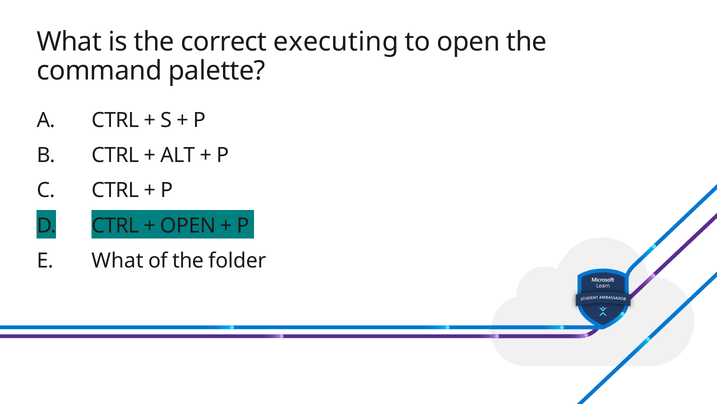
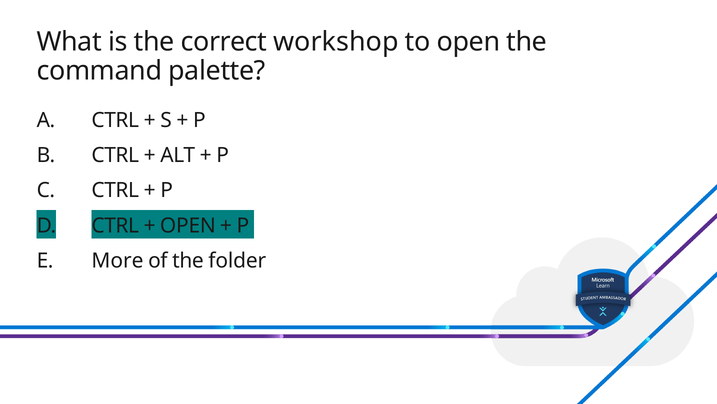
executing: executing -> workshop (336, 42)
E What: What -> More (118, 260)
